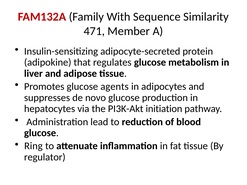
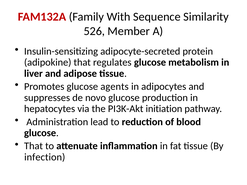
471: 471 -> 526 (94, 31)
Ring: Ring -> That (33, 146)
regulator: regulator -> infection (45, 157)
